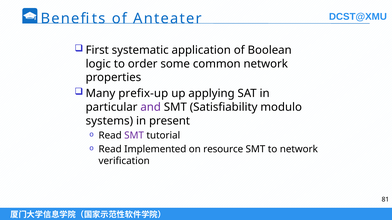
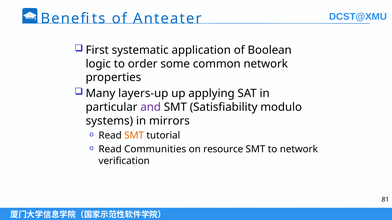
prefix-up: prefix-up -> layers-up (143, 94)
present: present -> mirrors (169, 121)
SMT colour: purple -> orange (134, 136)
Implemented: Implemented -> Communities (155, 149)
